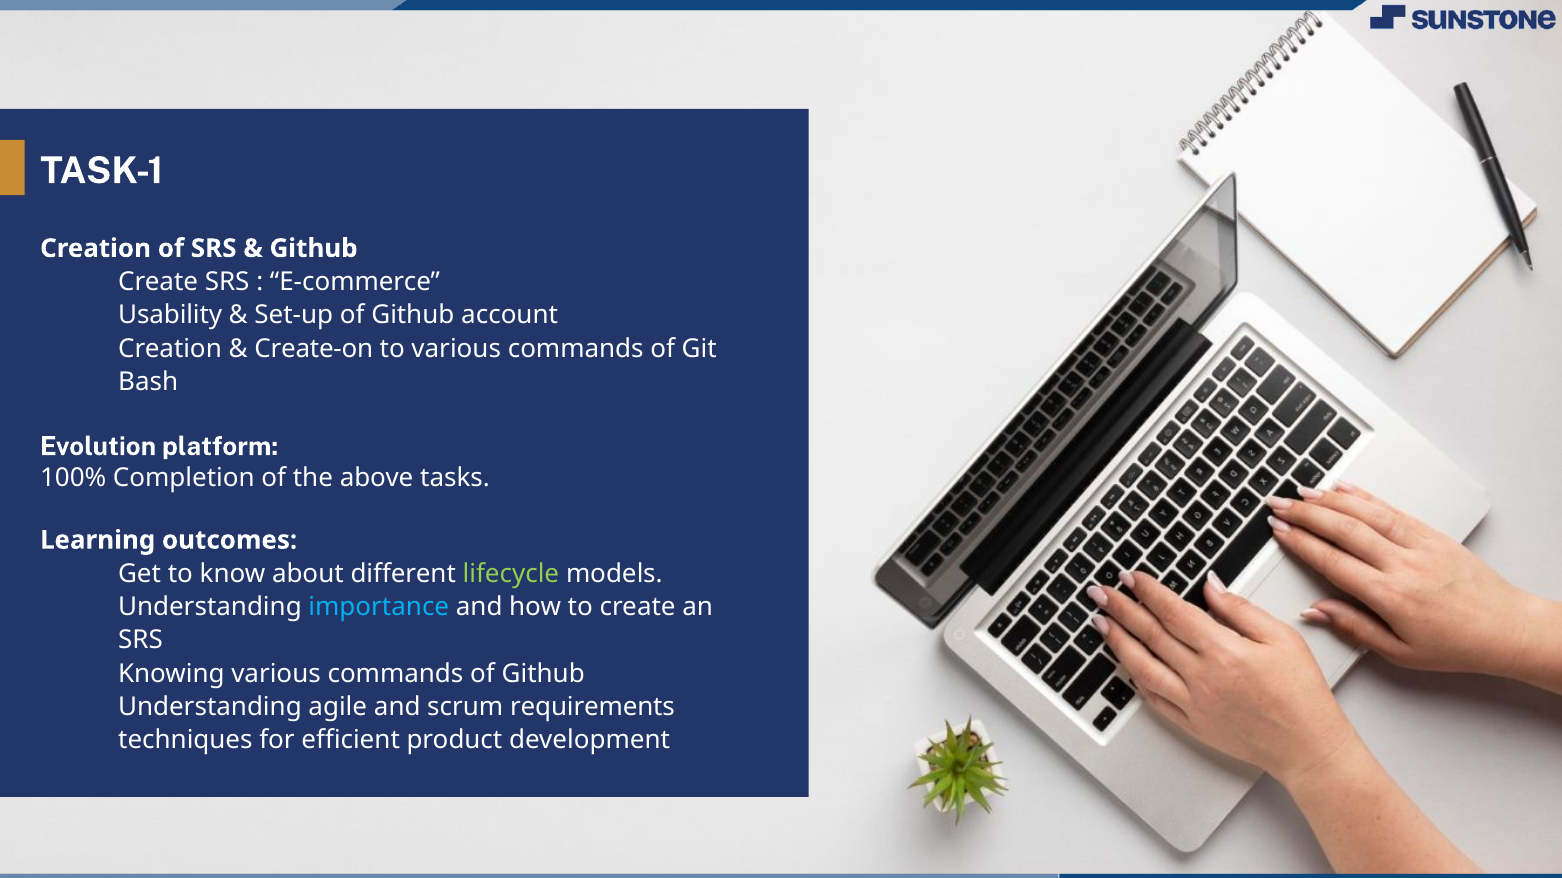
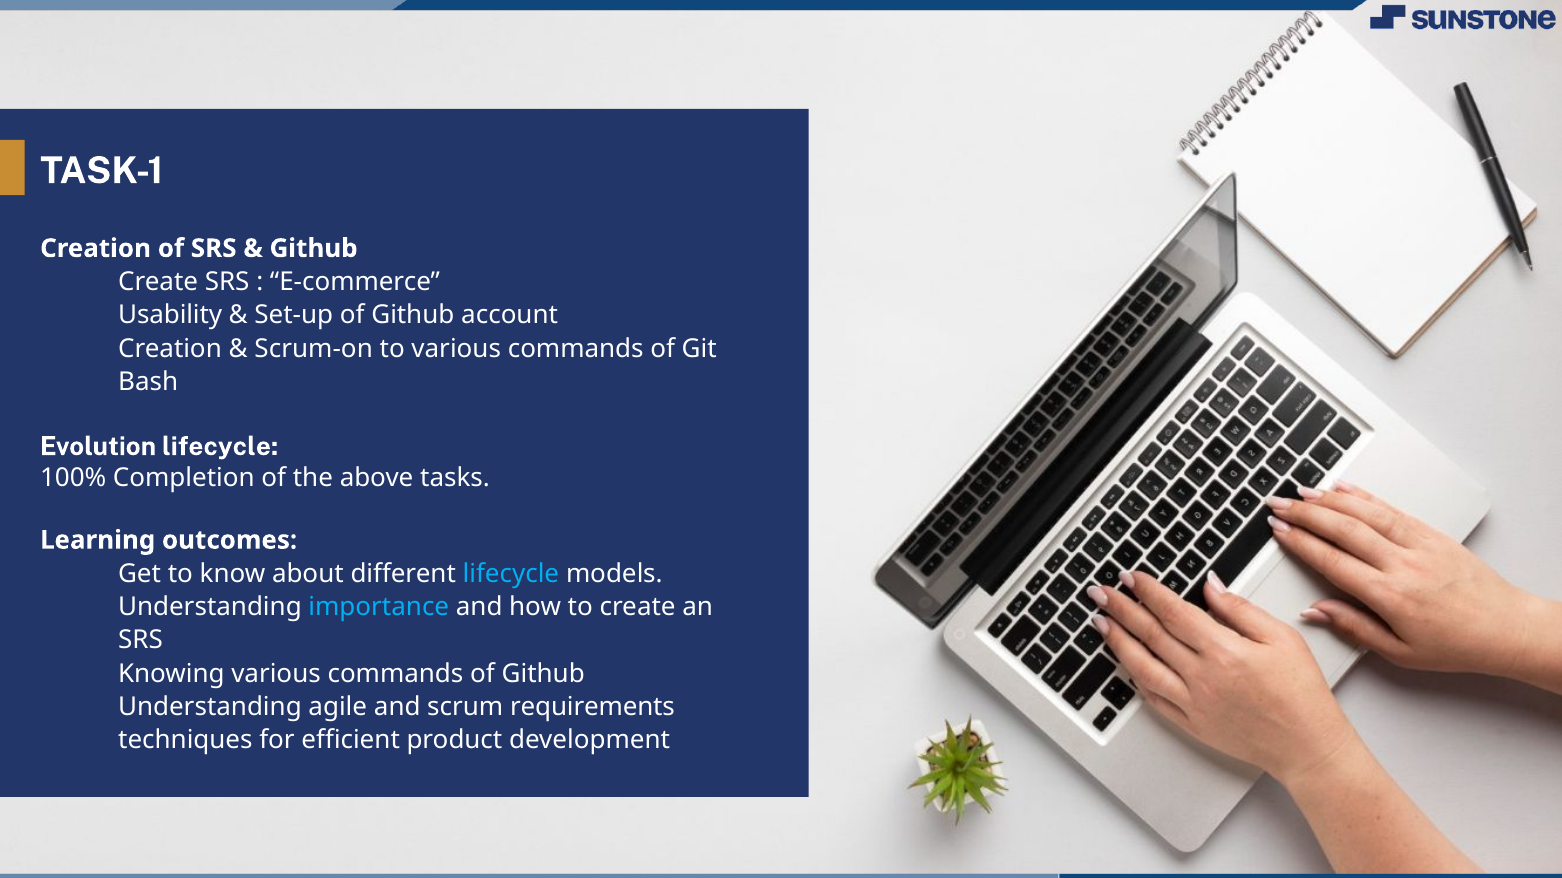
Create-on: Create-on -> Scrum-on (314, 349)
Evolution platform: platform -> lifecycle (220, 447)
lifecycle colour: light green -> light blue (511, 574)
